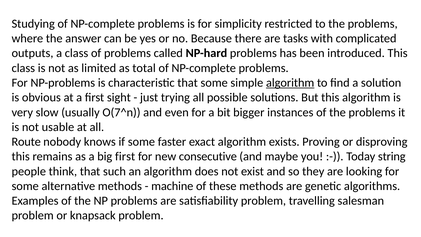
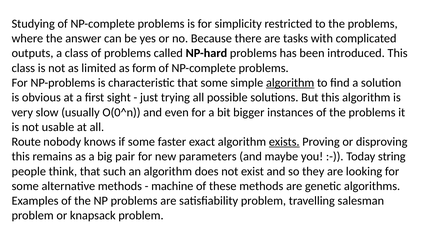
total: total -> form (144, 68)
O(7^n: O(7^n -> O(0^n (121, 112)
exists underline: none -> present (284, 142)
big first: first -> pair (125, 156)
consecutive: consecutive -> parameters (208, 156)
